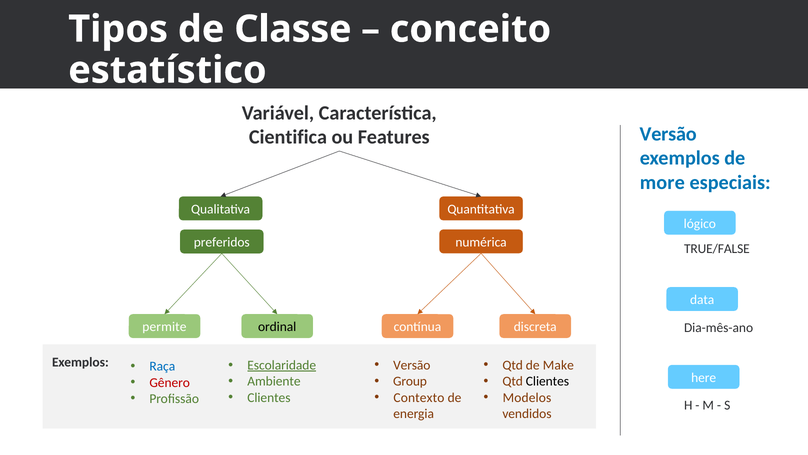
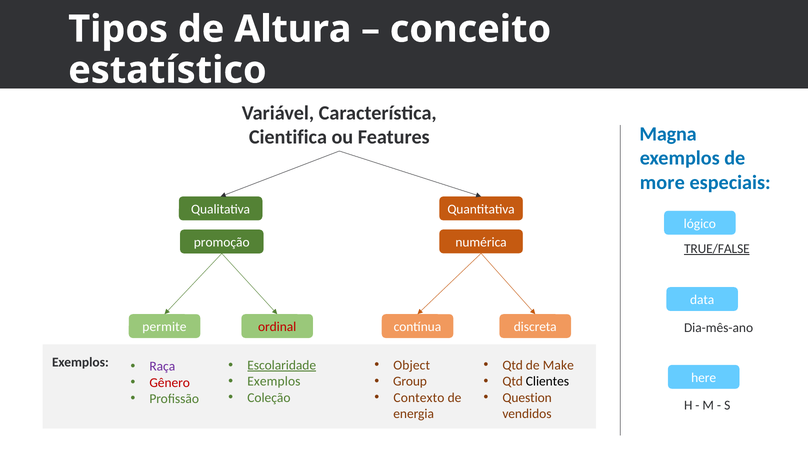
Classe: Classe -> Altura (293, 29)
Features Versão: Versão -> Magna (668, 134)
preferidos: preferidos -> promoção (222, 242)
TRUE/FALSE underline: none -> present (717, 248)
ordinal colour: black -> red (277, 327)
Versão: Versão -> Object (412, 365)
Raça colour: blue -> purple (162, 366)
Ambiente: Ambiente -> Exemplos (274, 381)
Clientes: Clientes -> Coleção (269, 397)
Modelos: Modelos -> Question (527, 397)
